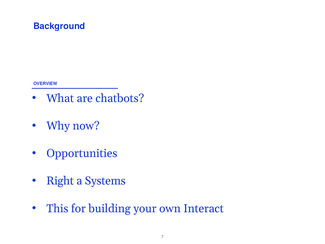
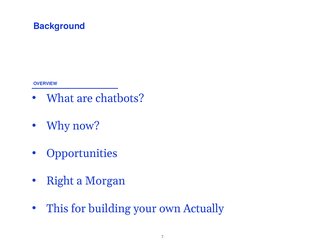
Systems: Systems -> Morgan (105, 181)
Interact: Interact -> Actually (204, 208)
